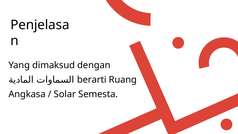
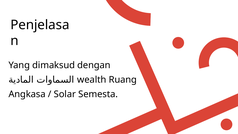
berarti: berarti -> wealth (92, 80)
